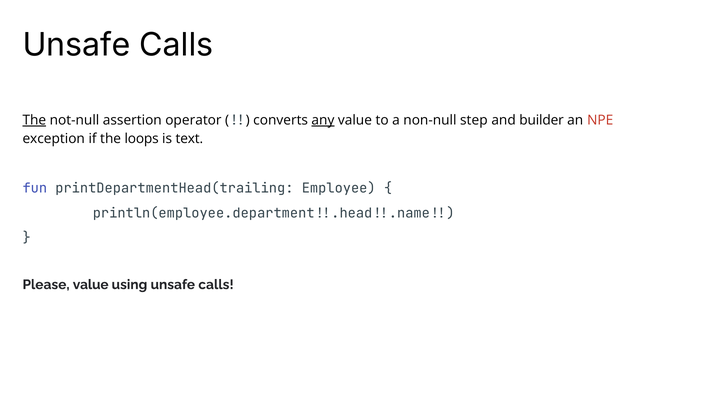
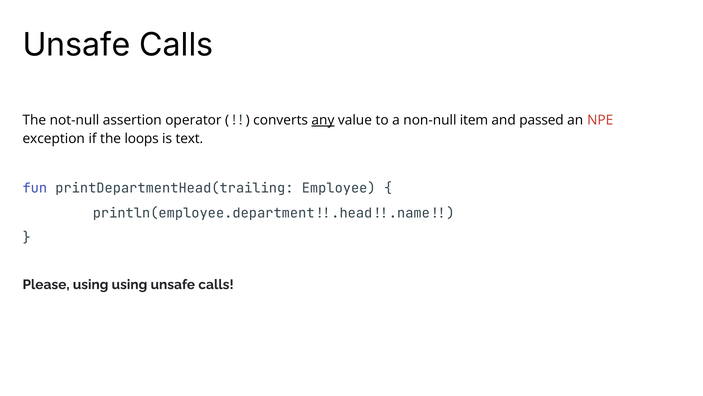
The underline: present -> none (34, 120)
step: step -> item (474, 120)
builder: builder -> passed (542, 120)
Please value: value -> using (91, 284)
